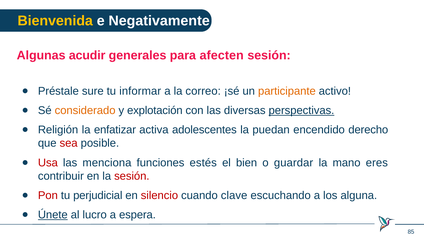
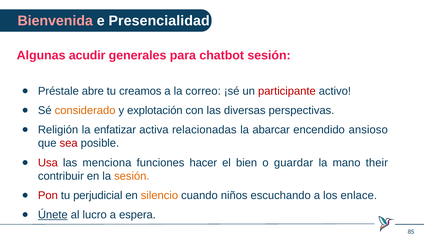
Bienvenida colour: yellow -> pink (55, 21)
Negativamente: Negativamente -> Presencialidad (159, 21)
afecten: afecten -> chatbot (222, 55)
sure: sure -> abre (93, 91)
informar: informar -> creamos (140, 91)
participante colour: orange -> red (287, 91)
perspectivas underline: present -> none (301, 110)
adolescentes: adolescentes -> relacionadas (204, 130)
puedan: puedan -> abarcar (271, 130)
derecho: derecho -> ansioso (368, 130)
estés: estés -> hacer (203, 162)
eres: eres -> their (377, 162)
sesión colour: red -> orange (132, 176)
silencio colour: red -> orange (159, 195)
clave: clave -> niños (234, 195)
alguna: alguna -> enlace (359, 195)
